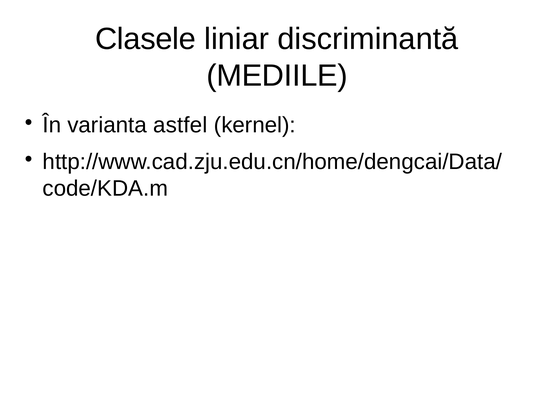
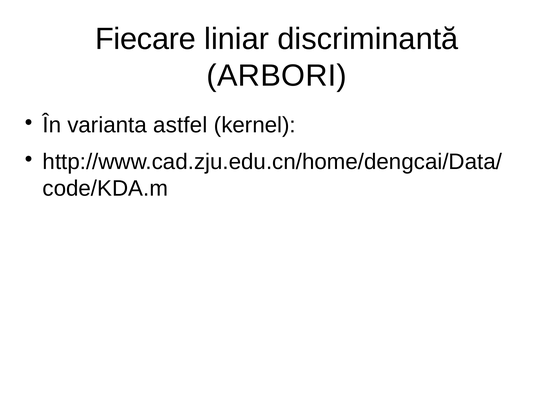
Clasele: Clasele -> Fiecare (145, 39)
MEDIILE: MEDIILE -> ARBORI (277, 76)
